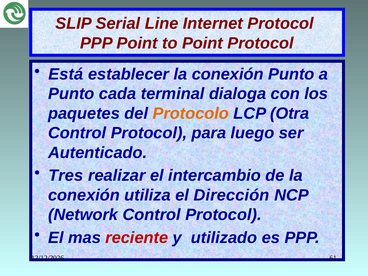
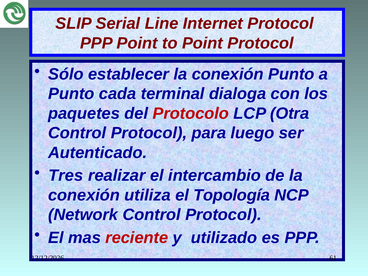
Está: Está -> Sólo (66, 74)
Protocolo colour: orange -> red (191, 113)
Dirección: Dirección -> Topología (232, 195)
